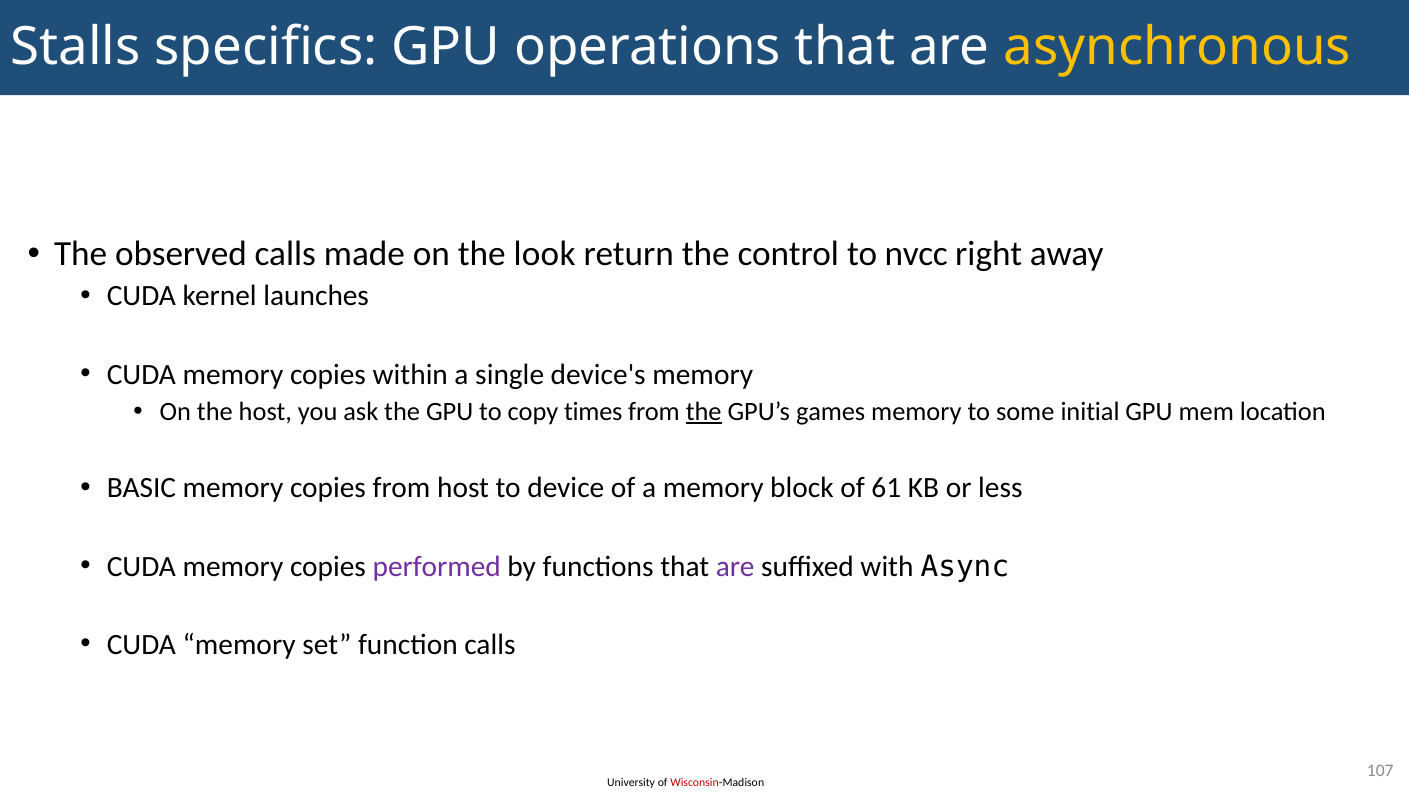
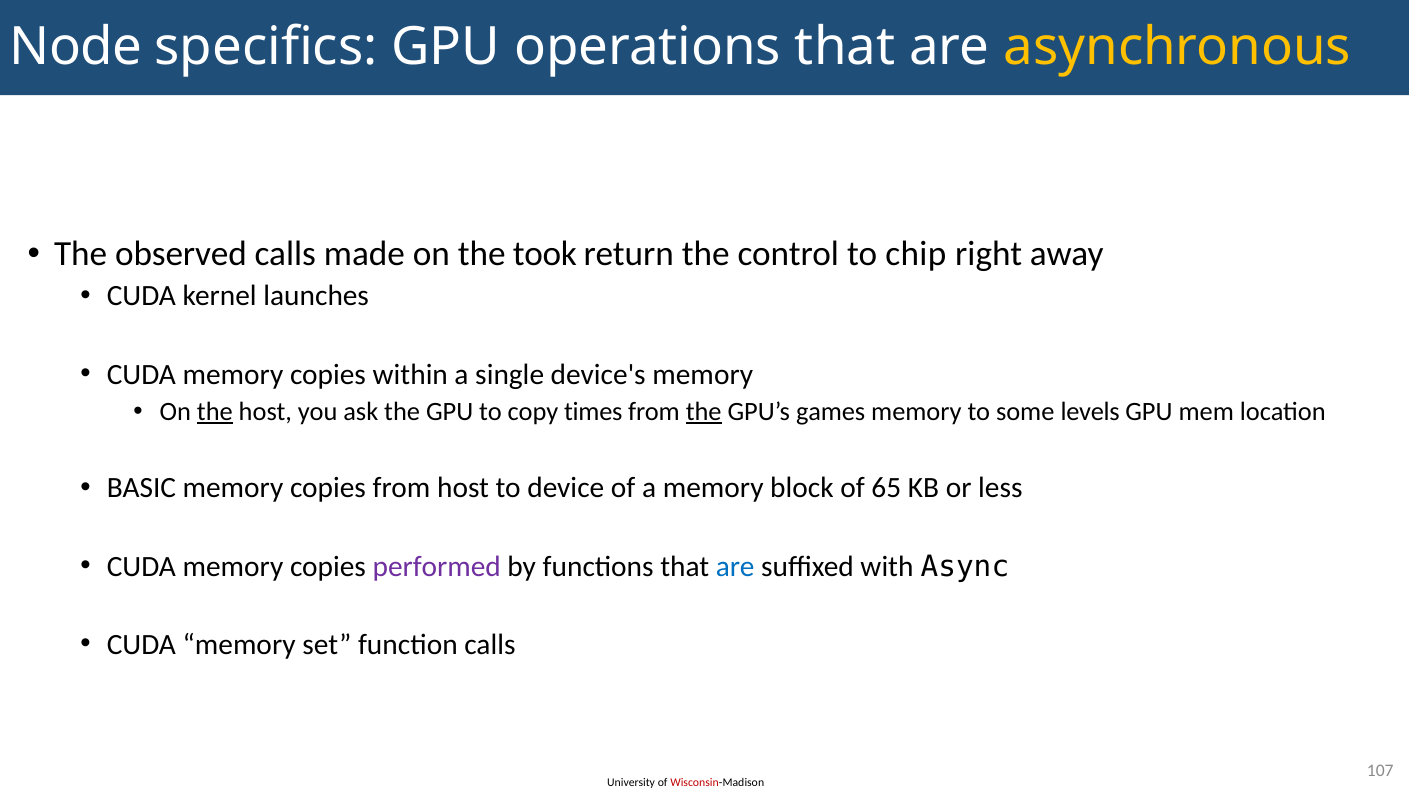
Stalls: Stalls -> Node (76, 47)
look: look -> took (545, 254)
nvcc: nvcc -> chip (916, 254)
the underline: none -> present (215, 412)
initial: initial -> levels (1090, 412)
61: 61 -> 65 (886, 488)
are colour: purple -> blue (735, 566)
